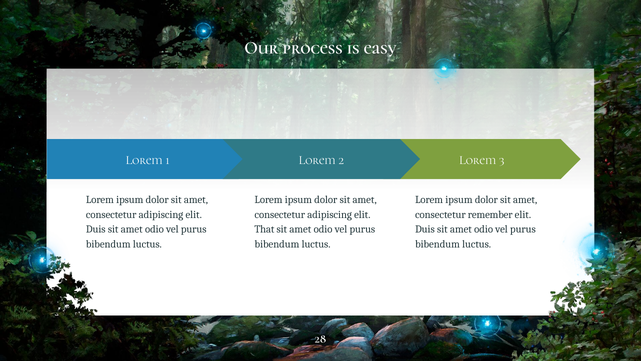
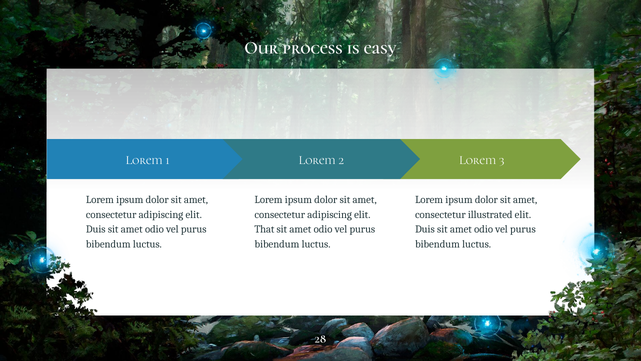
remember: remember -> illustrated (490, 214)
